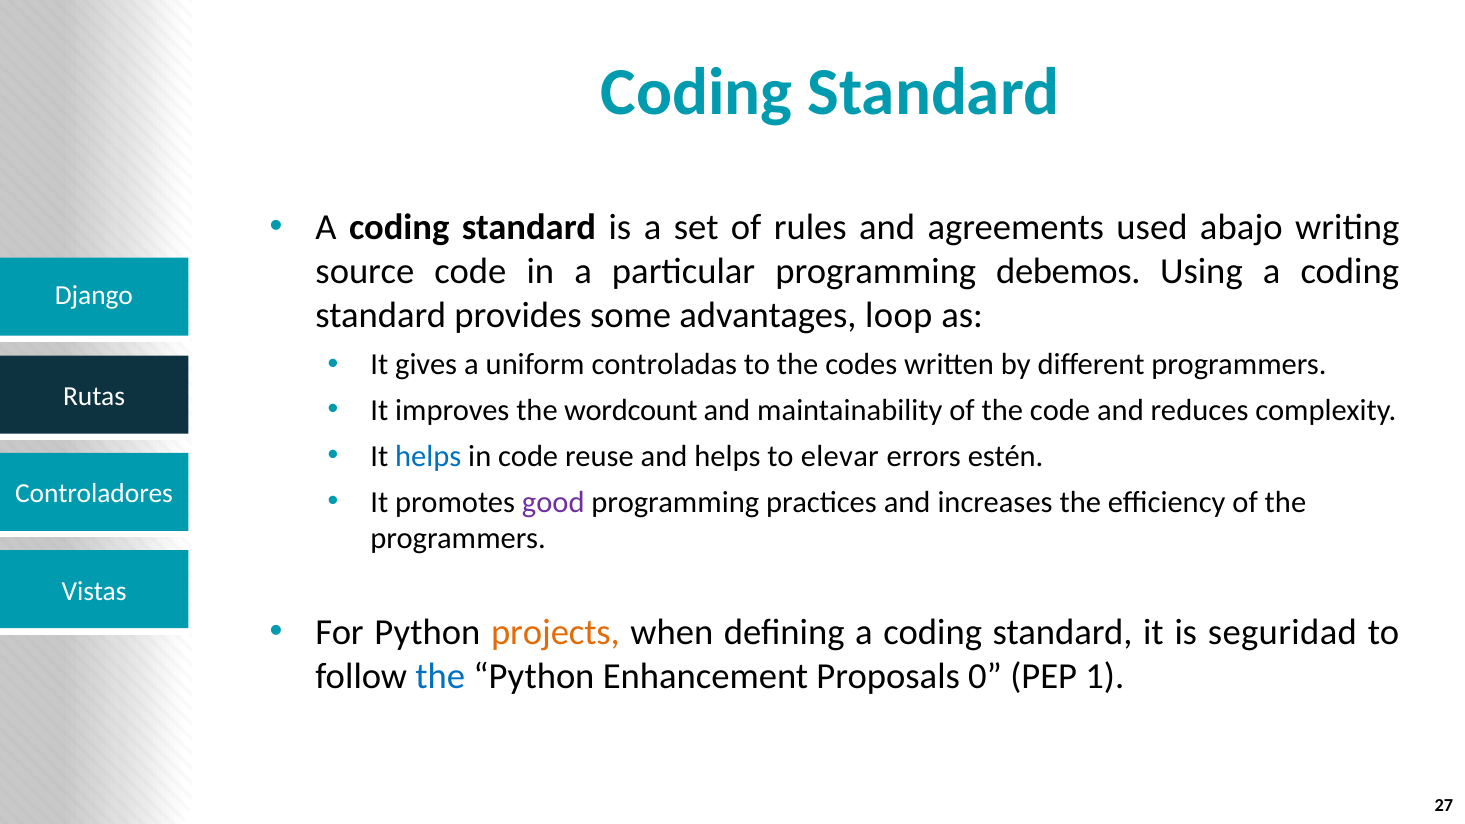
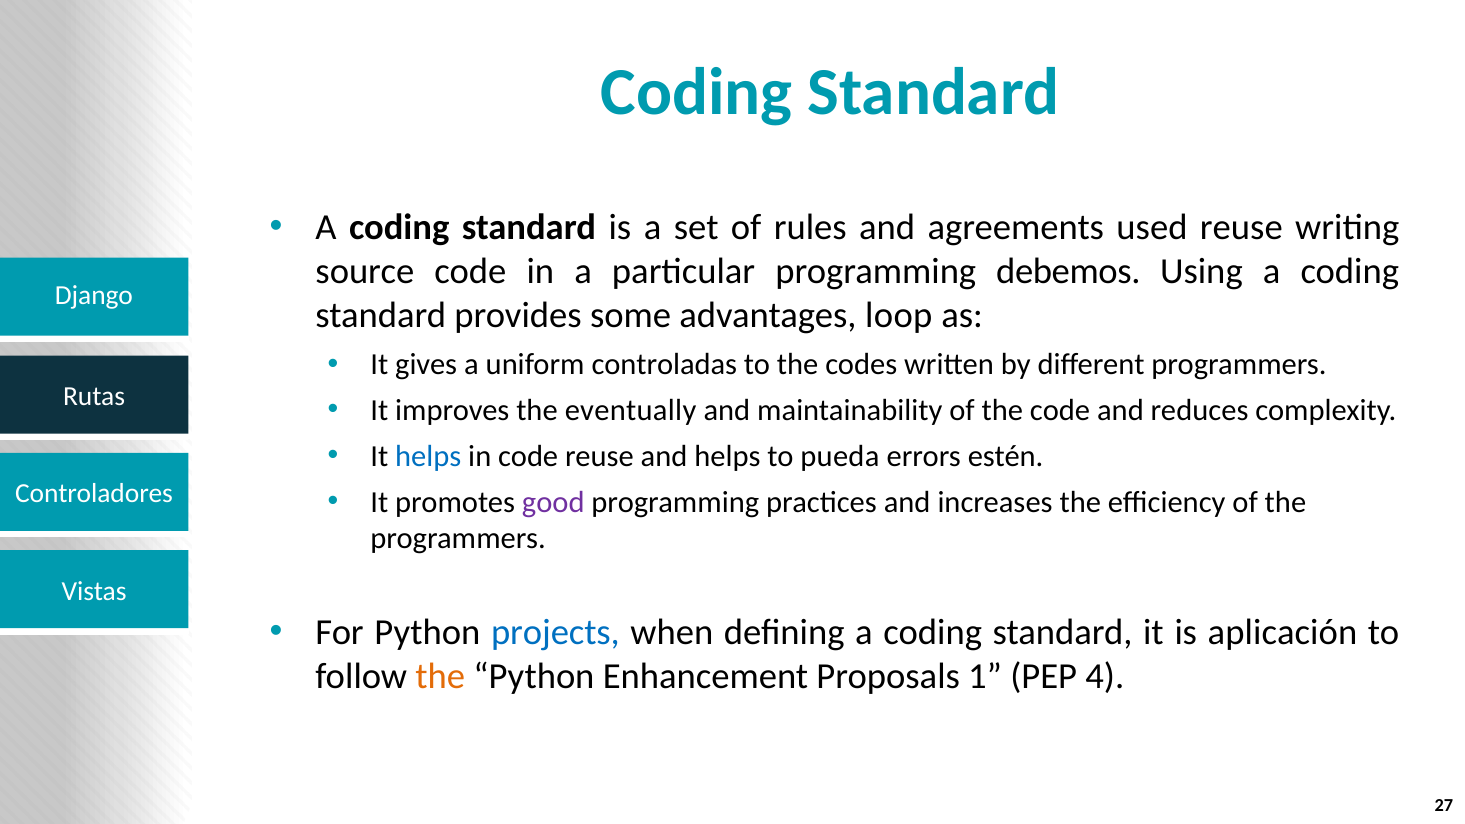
used abajo: abajo -> reuse (1241, 228)
wordcount: wordcount -> eventually (631, 411)
elevar: elevar -> pueda (840, 456)
projects colour: orange -> blue (555, 633)
seguridad: seguridad -> aplicación (1283, 633)
the colour: blue -> orange (440, 677)
0: 0 -> 1 (985, 677)
1: 1 -> 4 (1105, 677)
